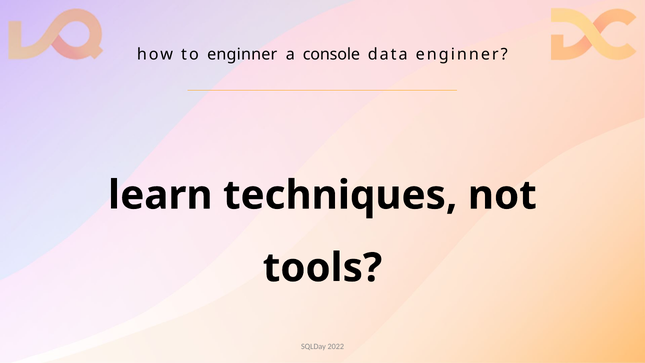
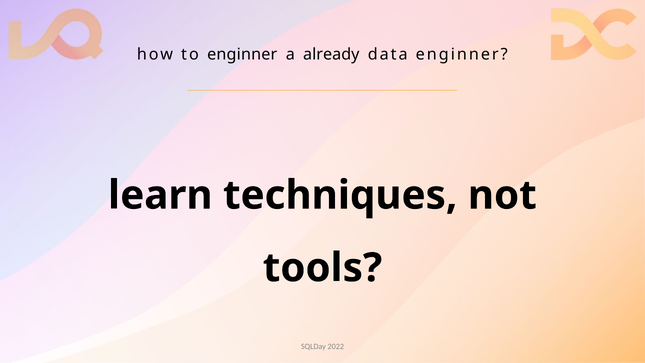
console: console -> already (331, 54)
